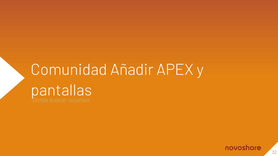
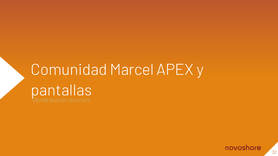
Añadir: Añadir -> Marcel (132, 70)
